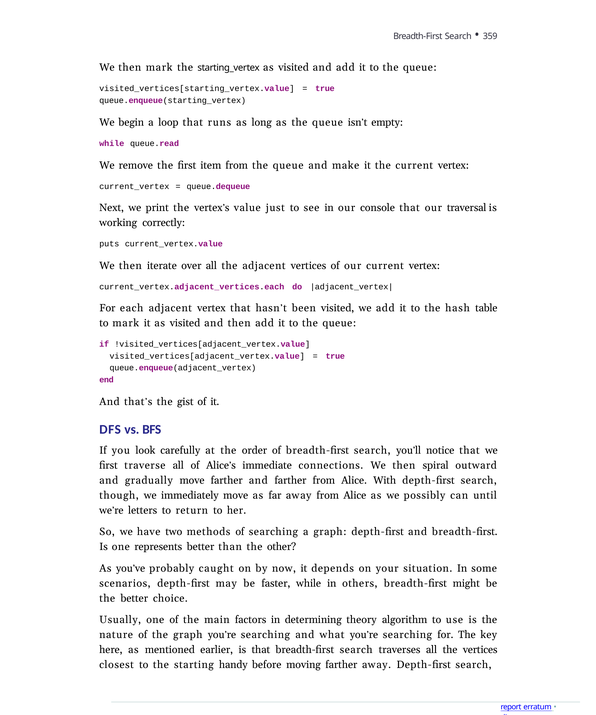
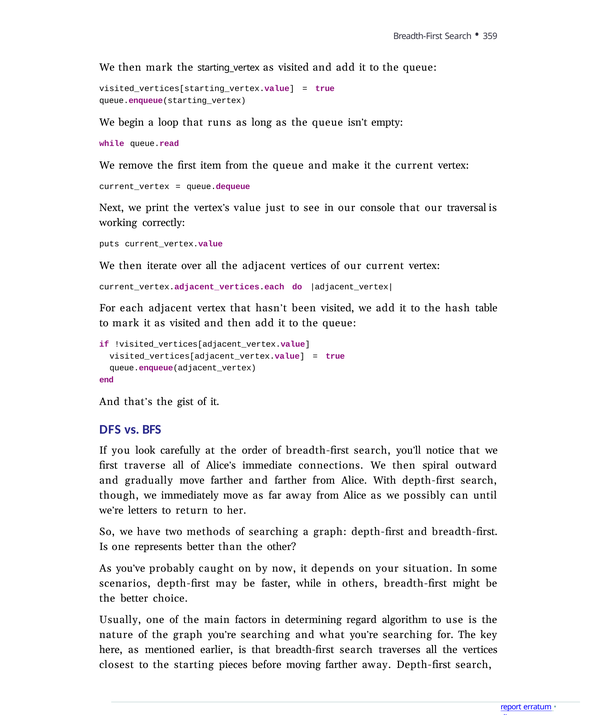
theory: theory -> regard (362, 620)
handy: handy -> pieces (233, 665)
